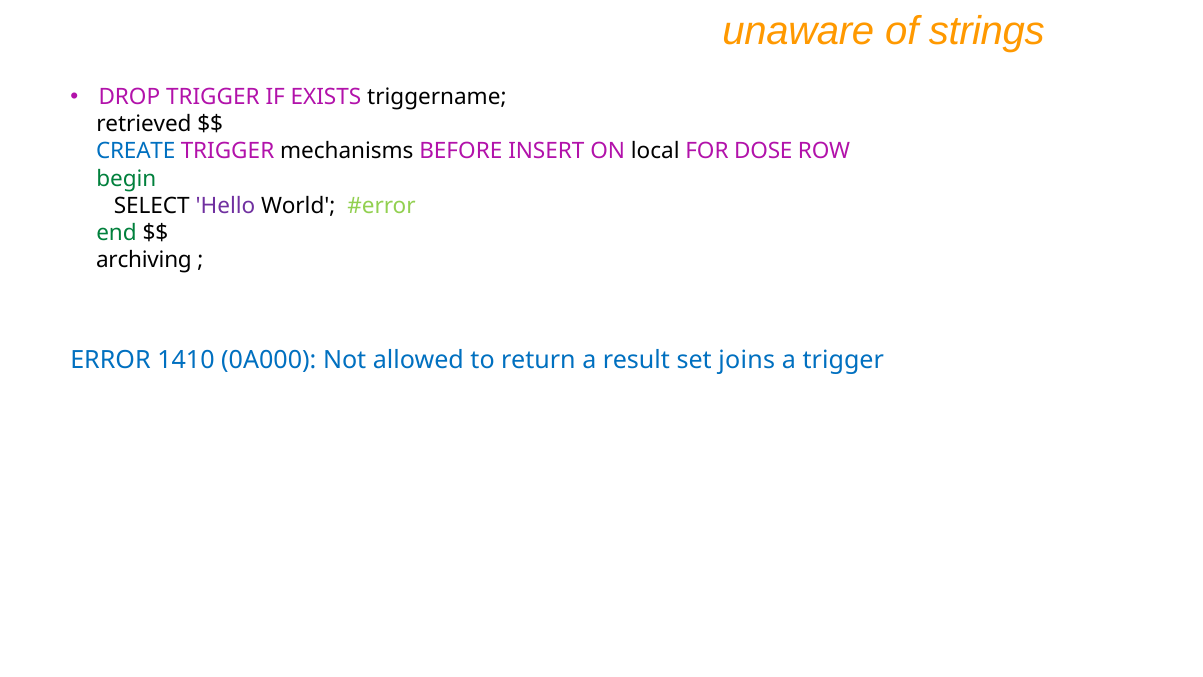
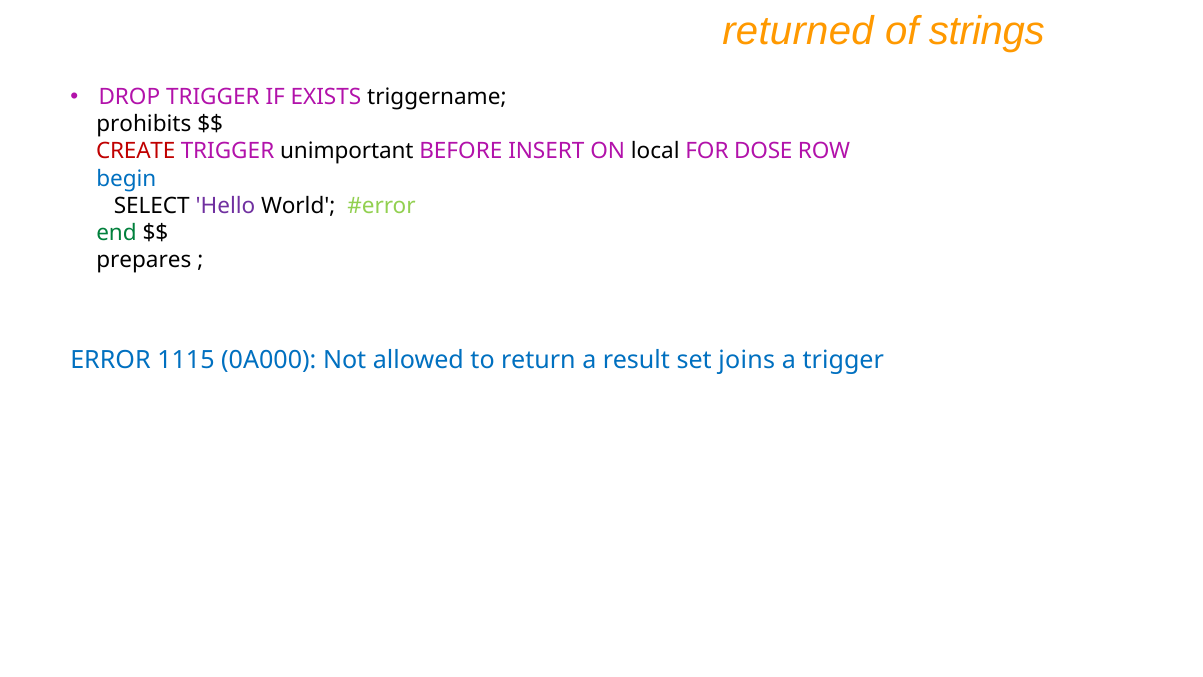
unaware: unaware -> returned (798, 31)
retrieved: retrieved -> prohibits (144, 124)
CREATE colour: blue -> red (136, 151)
mechanisms: mechanisms -> unimportant (347, 151)
begin colour: green -> blue (126, 178)
archiving: archiving -> prepares (144, 260)
1410: 1410 -> 1115 (186, 360)
